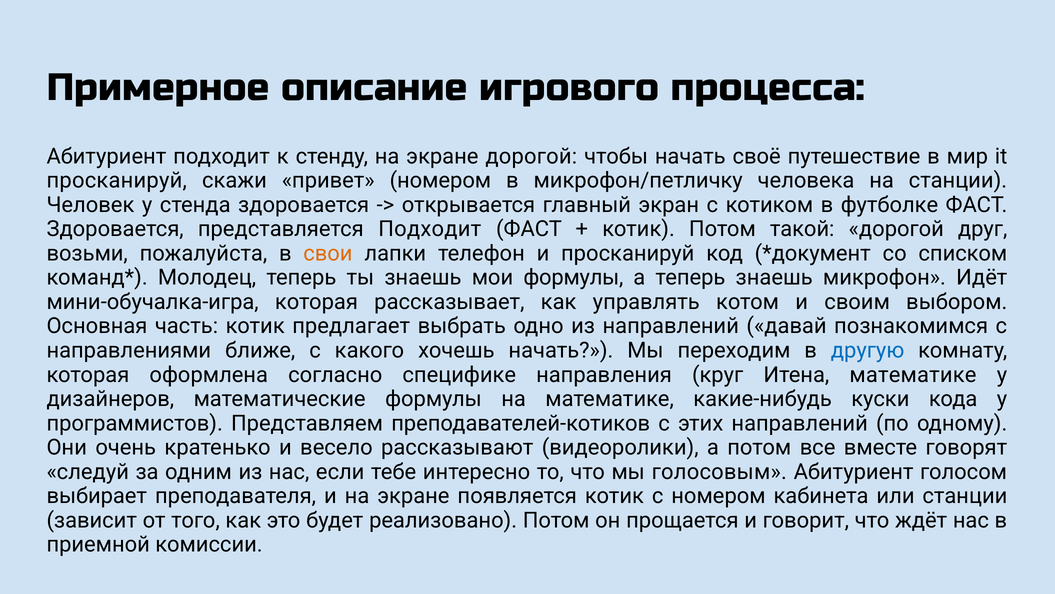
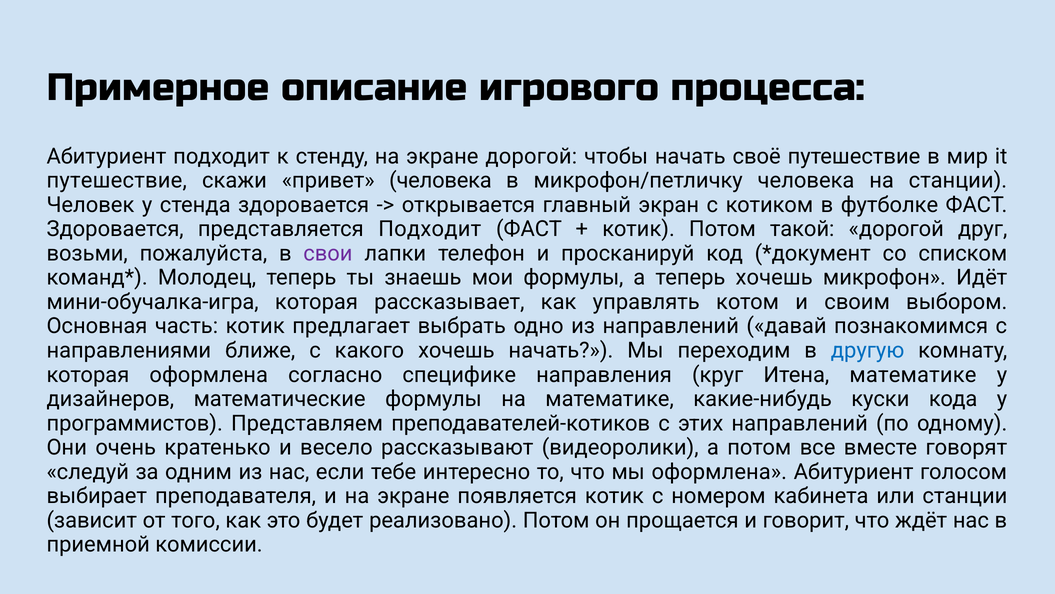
просканируй: просканируй -> путешествие (117, 180)
привет номером: номером -> человека (440, 180)
свои colour: orange -> purple (328, 253)
теперь знаешь: знаешь -> хочешь (774, 277)
мы голосовым: голосовым -> оформлена (719, 471)
